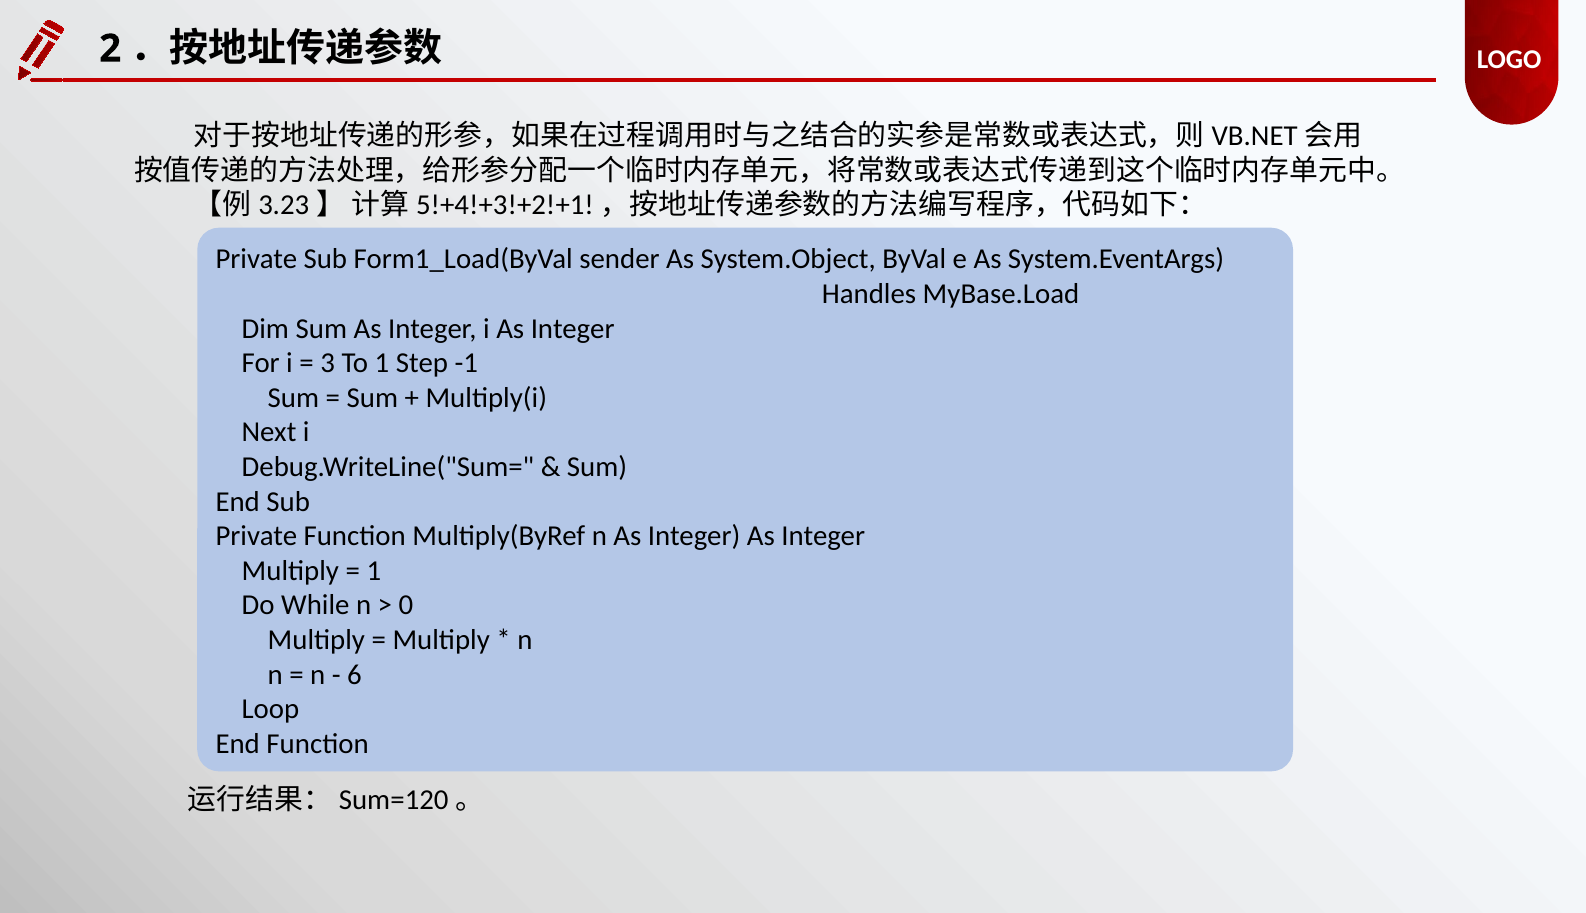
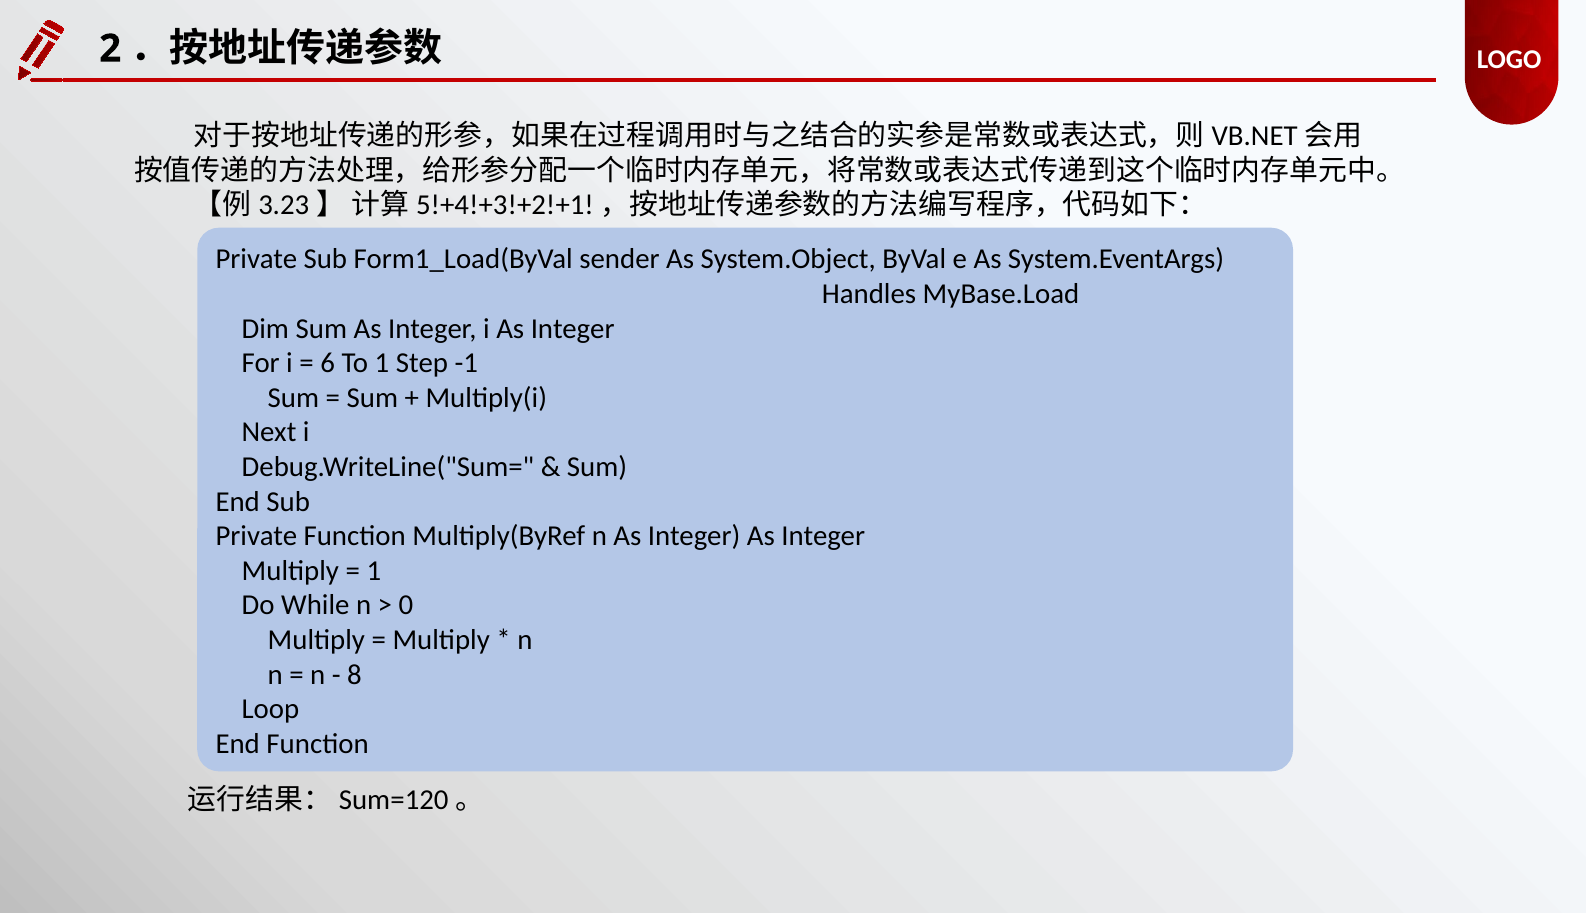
3: 3 -> 6 (328, 363)
6: 6 -> 8 (354, 675)
